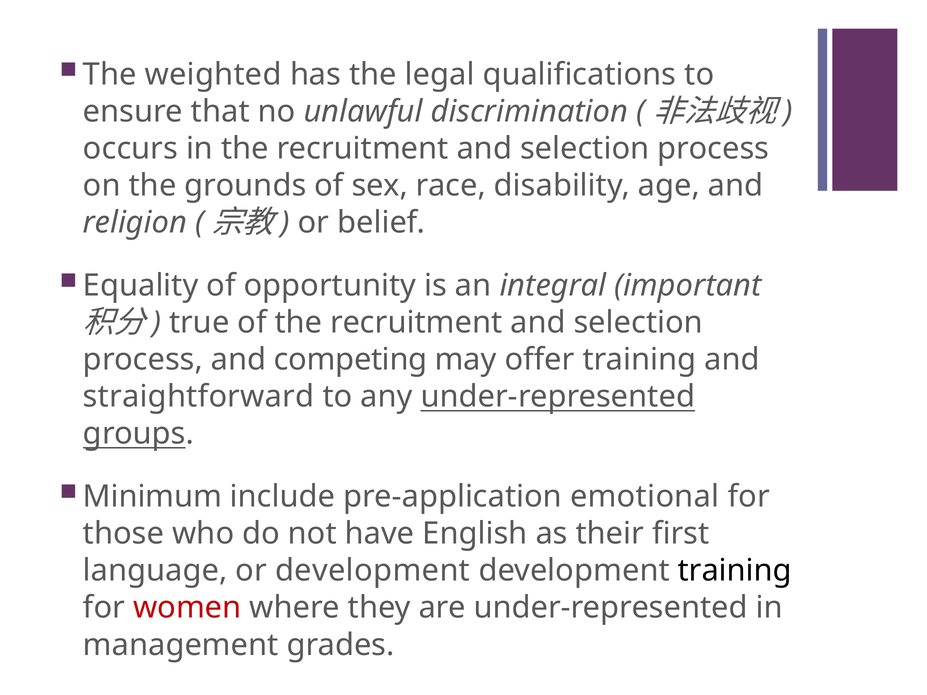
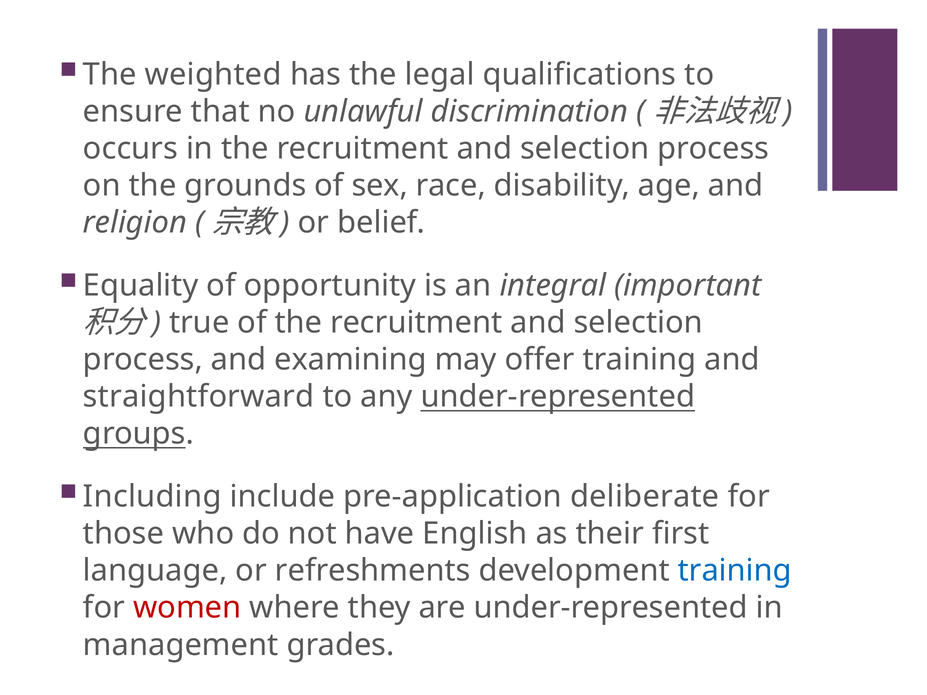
competing: competing -> examining (351, 360)
Minimum: Minimum -> Including (152, 497)
emotional: emotional -> deliberate (645, 497)
or development: development -> refreshments (373, 571)
training colour: black -> blue (735, 571)
